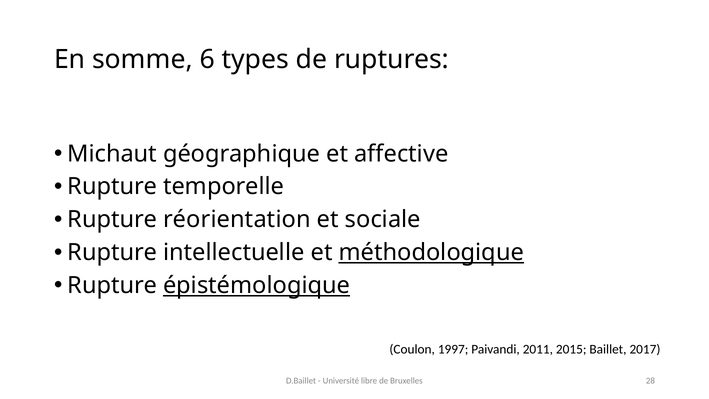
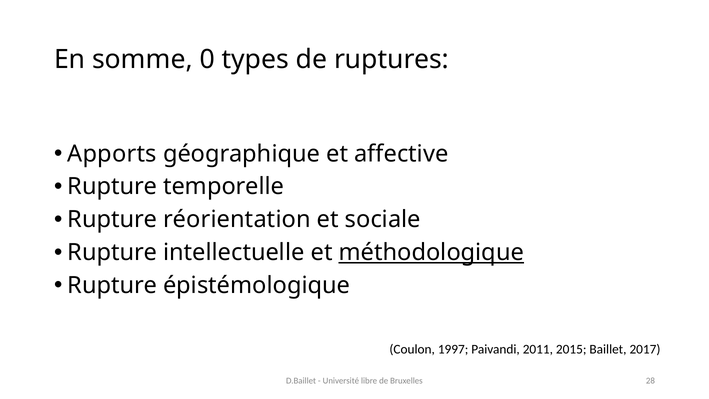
6: 6 -> 0 (207, 60)
Michaut: Michaut -> Apports (112, 154)
épistémologique underline: present -> none (257, 285)
